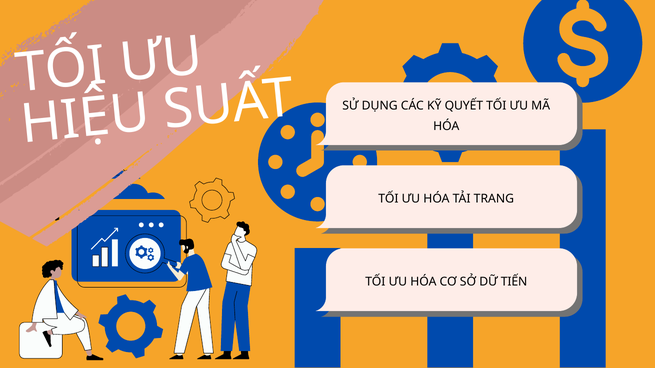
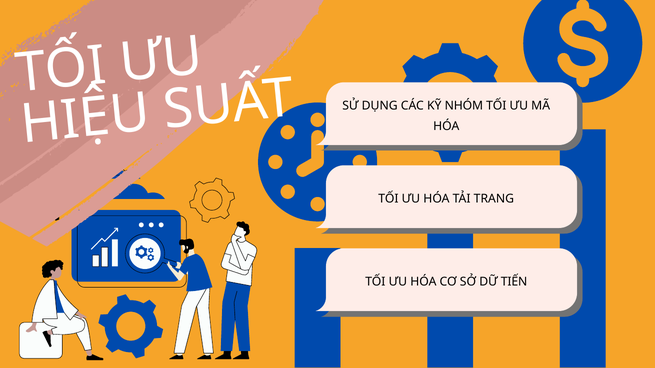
QUYẾT: QUYẾT -> NHÓM (464, 106)
